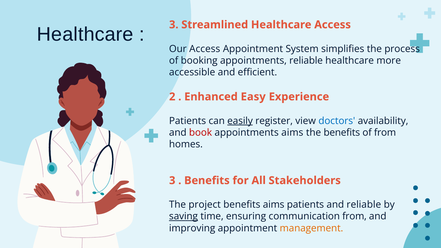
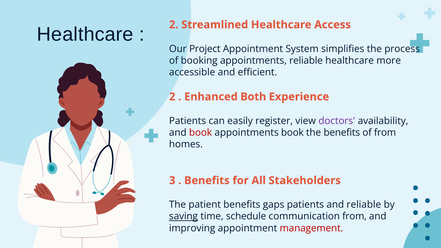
3: 3 -> 2 (174, 25)
Our Access: Access -> Project (205, 49)
Easy: Easy -> Both (253, 97)
easily underline: present -> none (240, 121)
doctors colour: blue -> purple (337, 121)
appointments aims: aims -> book (292, 133)
project: project -> patient (205, 205)
benefits aims: aims -> gaps (274, 205)
ensuring: ensuring -> schedule (246, 216)
management colour: orange -> red (311, 228)
